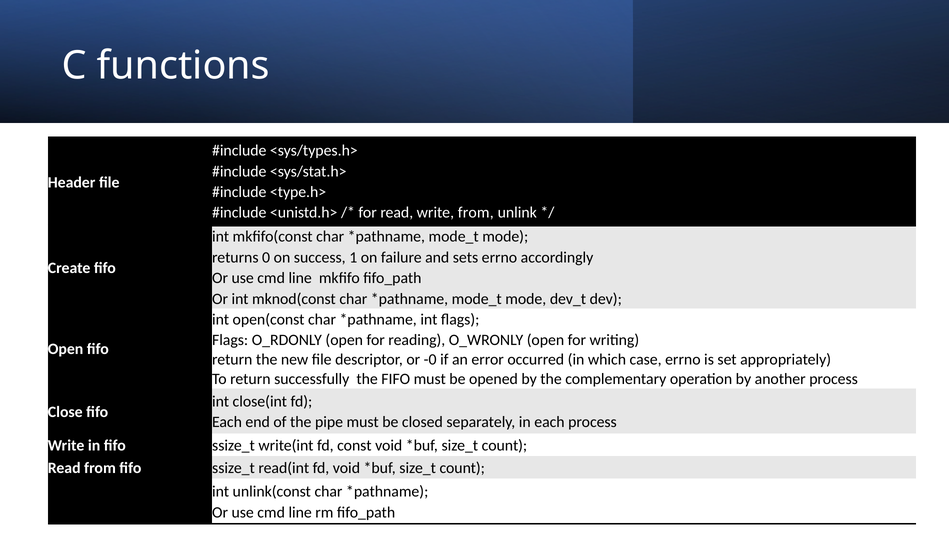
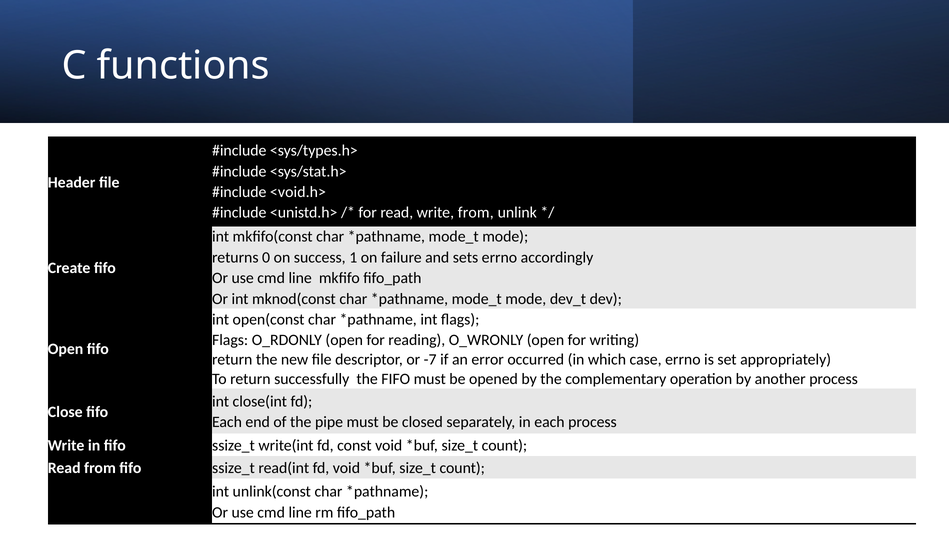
<type.h>: <type.h> -> <void.h> (298, 192)
-0: -0 -> -7 (430, 359)
